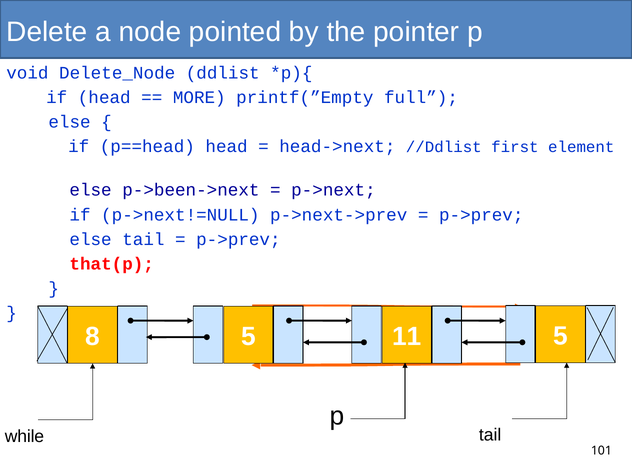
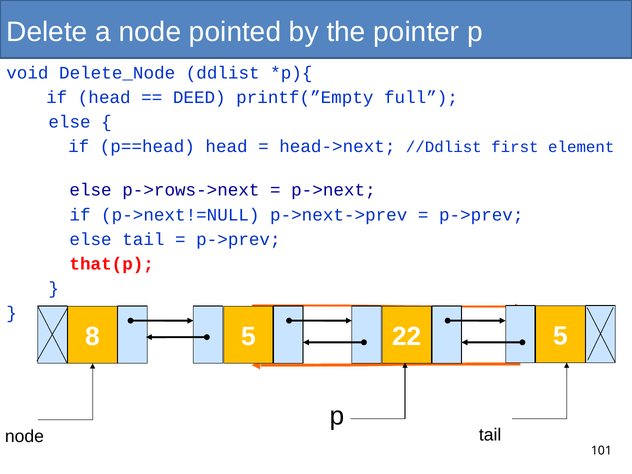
MORE: MORE -> DEED (199, 97)
p->been->next: p->been->next -> p->rows->next (191, 190)
11: 11 -> 22 (407, 337)
while: while -> node (24, 437)
